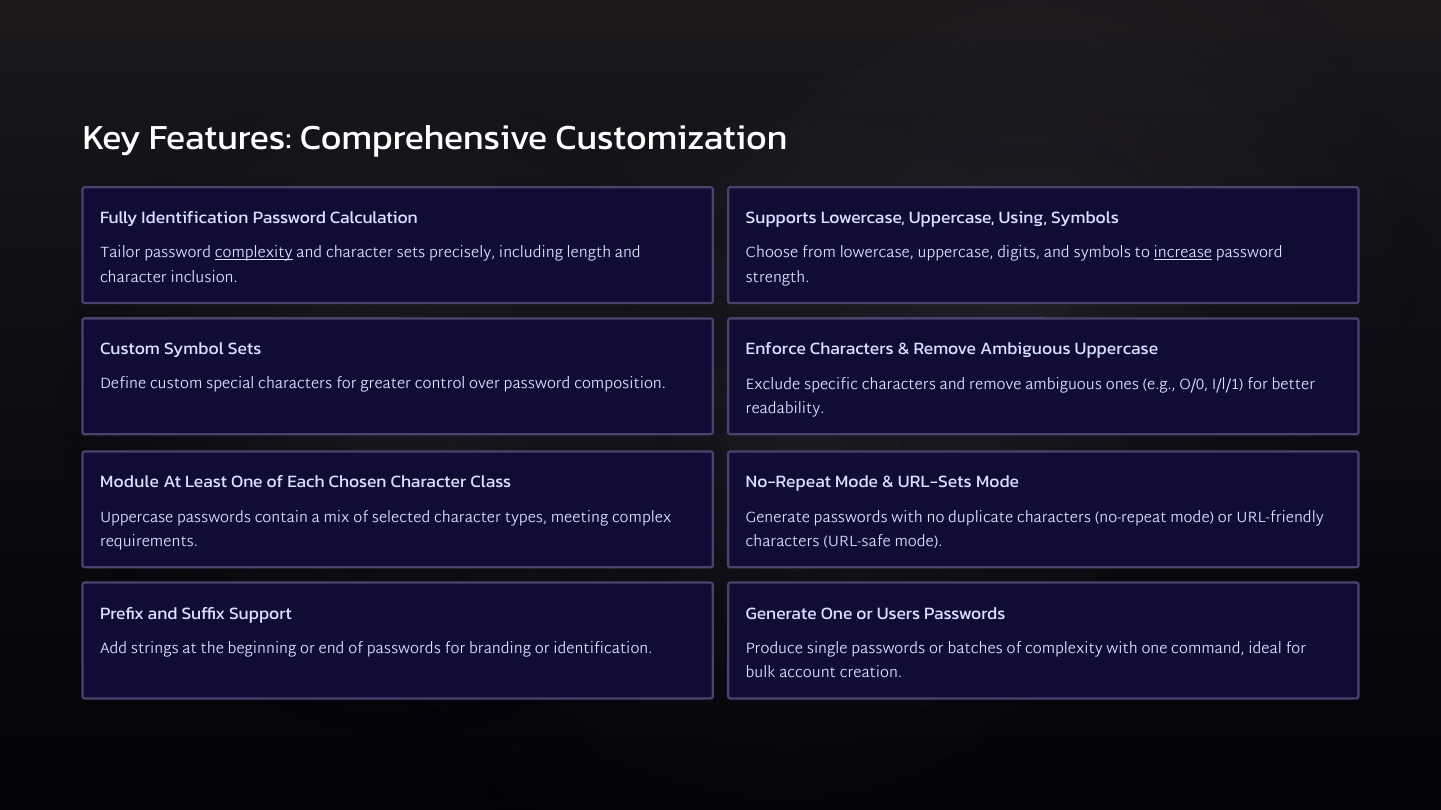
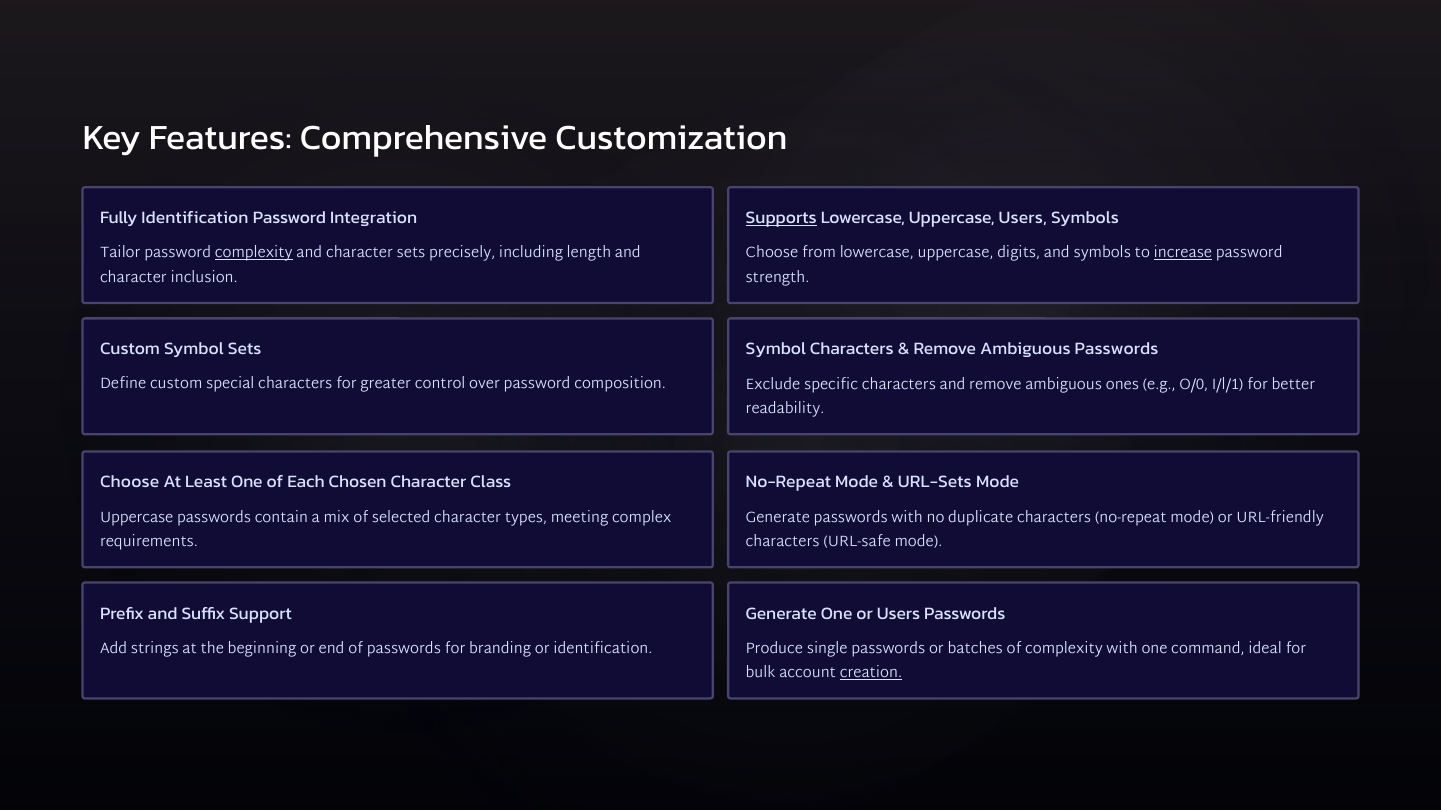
Calculation: Calculation -> Integration (374, 218)
Supports underline: none -> present (781, 218)
Uppercase Using: Using -> Users (1023, 218)
Enforce: Enforce -> Symbol (776, 349)
Ambiguous Uppercase: Uppercase -> Passwords (1117, 349)
Module: Module -> Choose (130, 483)
creation underline: none -> present (871, 673)
